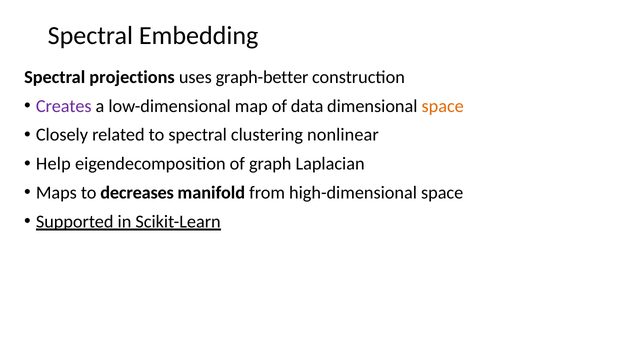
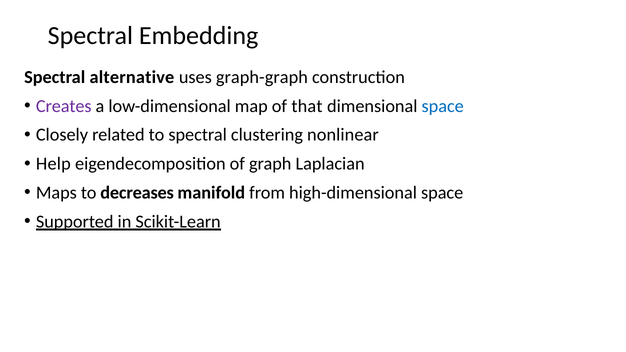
projections: projections -> alternative (132, 77)
graph-better: graph-better -> graph-graph (262, 77)
data: data -> that (307, 106)
space colour: orange -> blue (443, 106)
